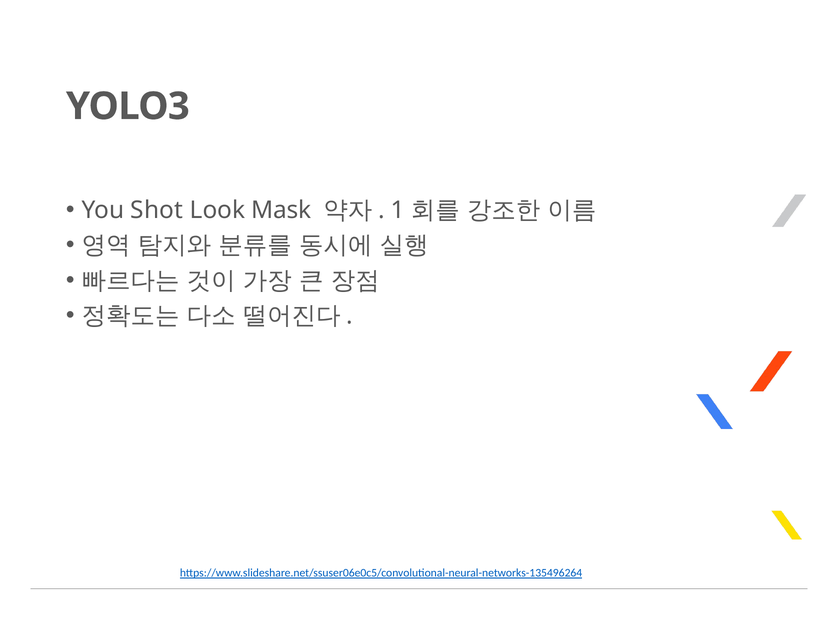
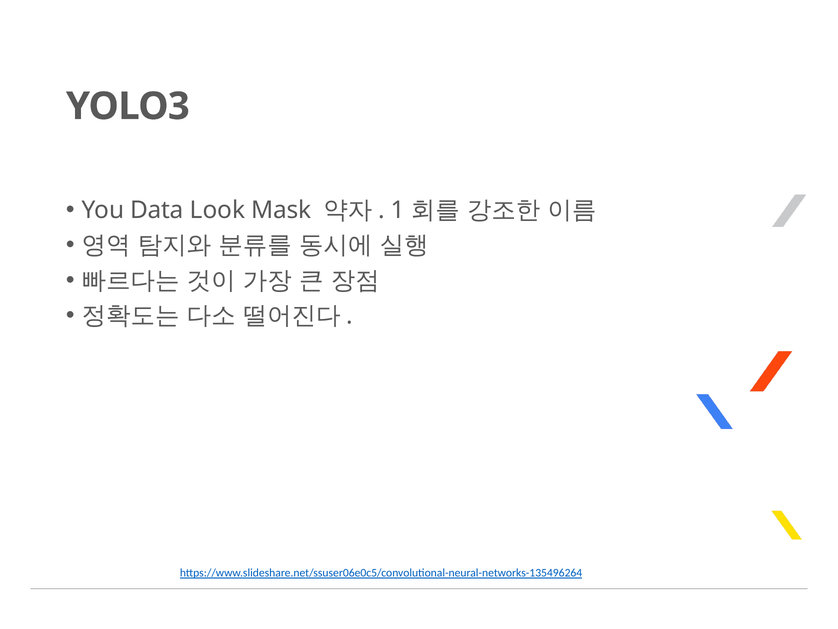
Shot: Shot -> Data (157, 210)
